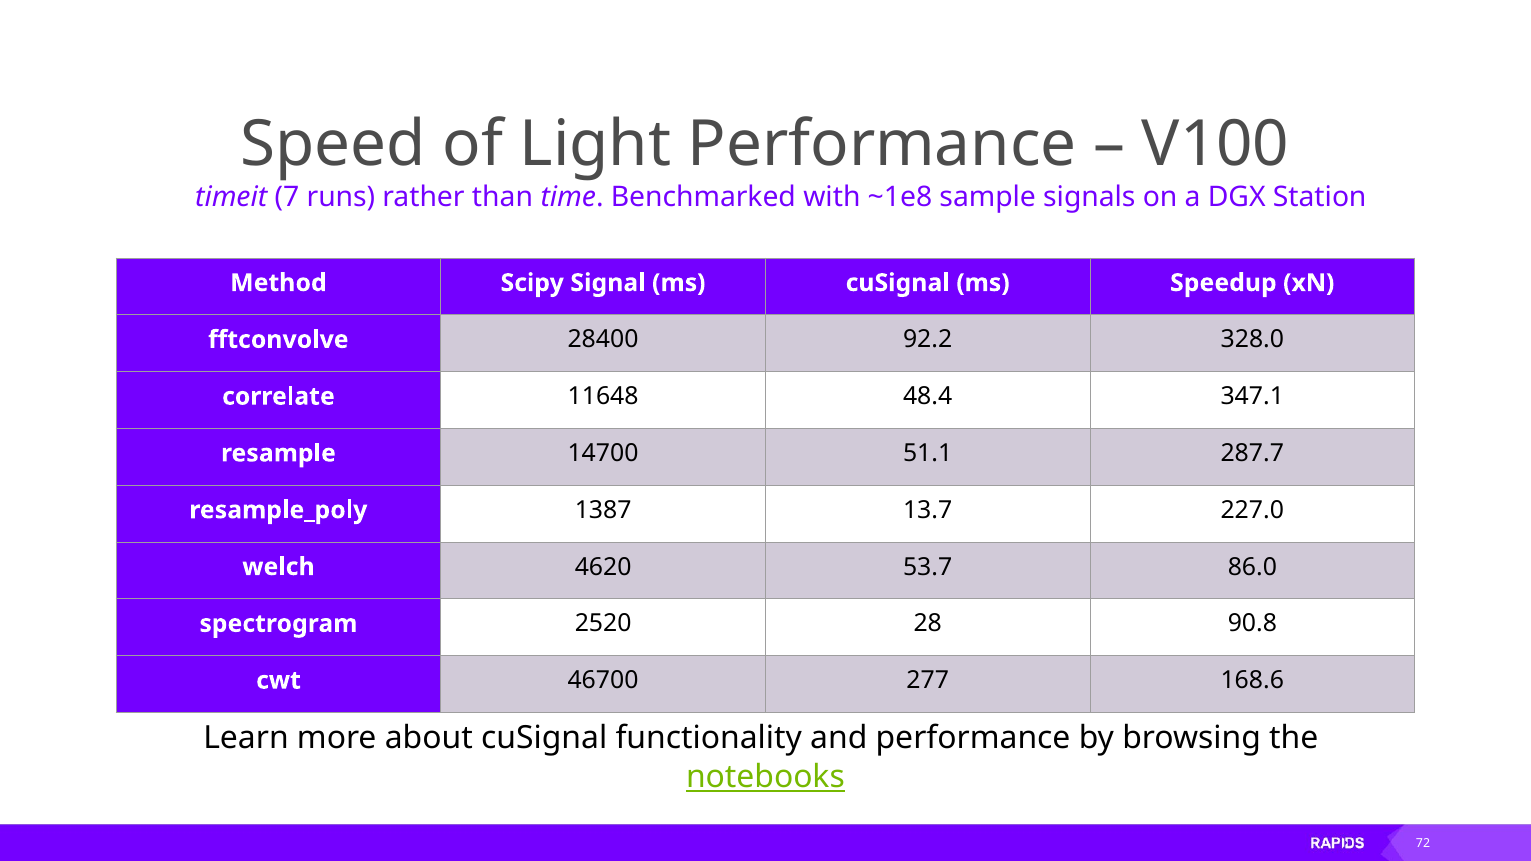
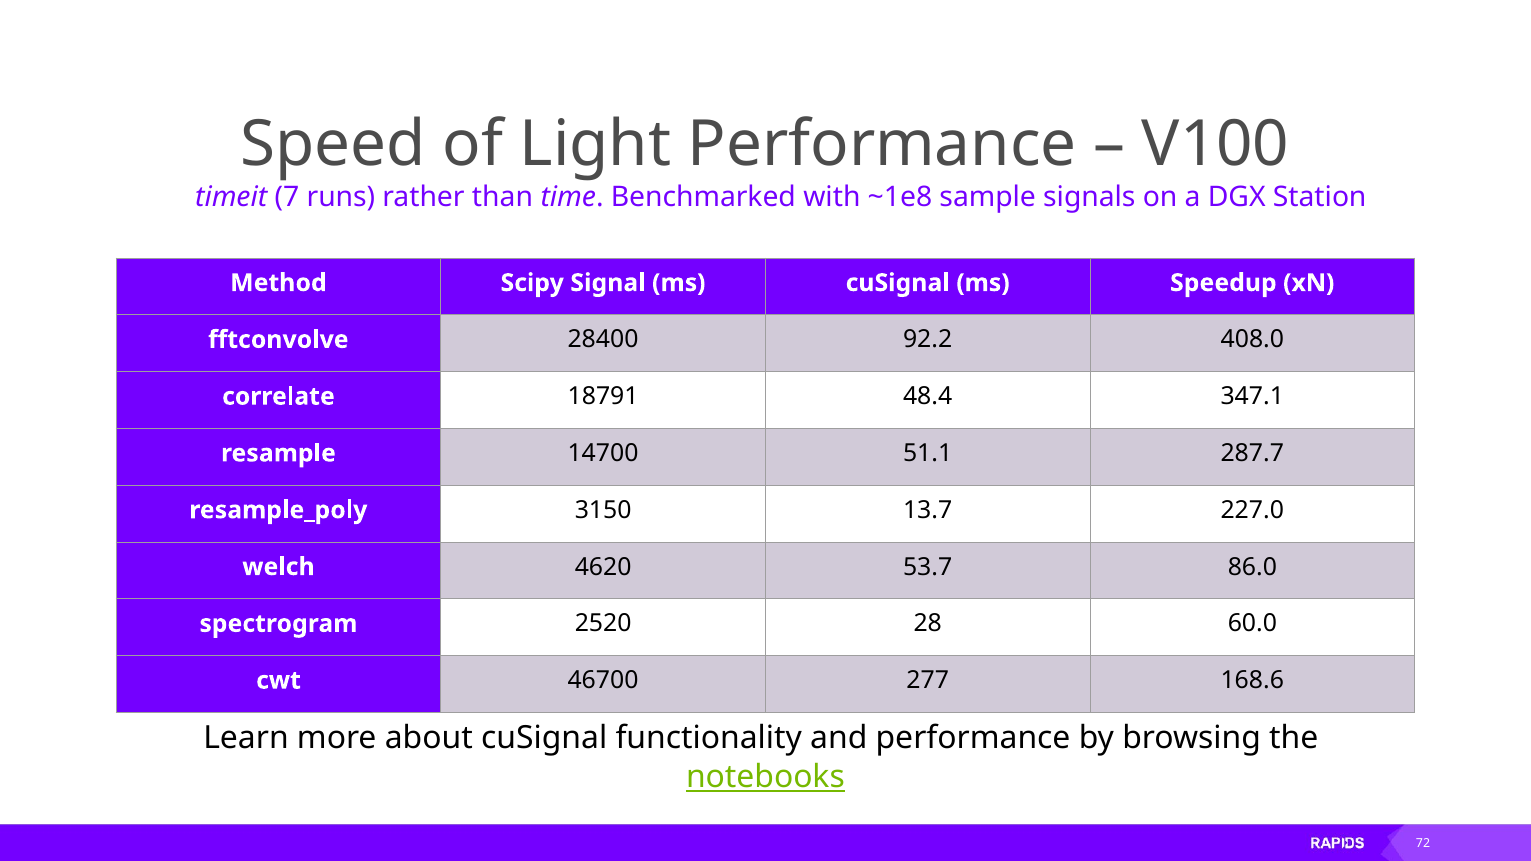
328.0: 328.0 -> 408.0 (1252, 340)
11648: 11648 -> 18791 (603, 397)
1387: 1387 -> 3150 (603, 510)
90.8: 90.8 -> 60.0 (1252, 624)
